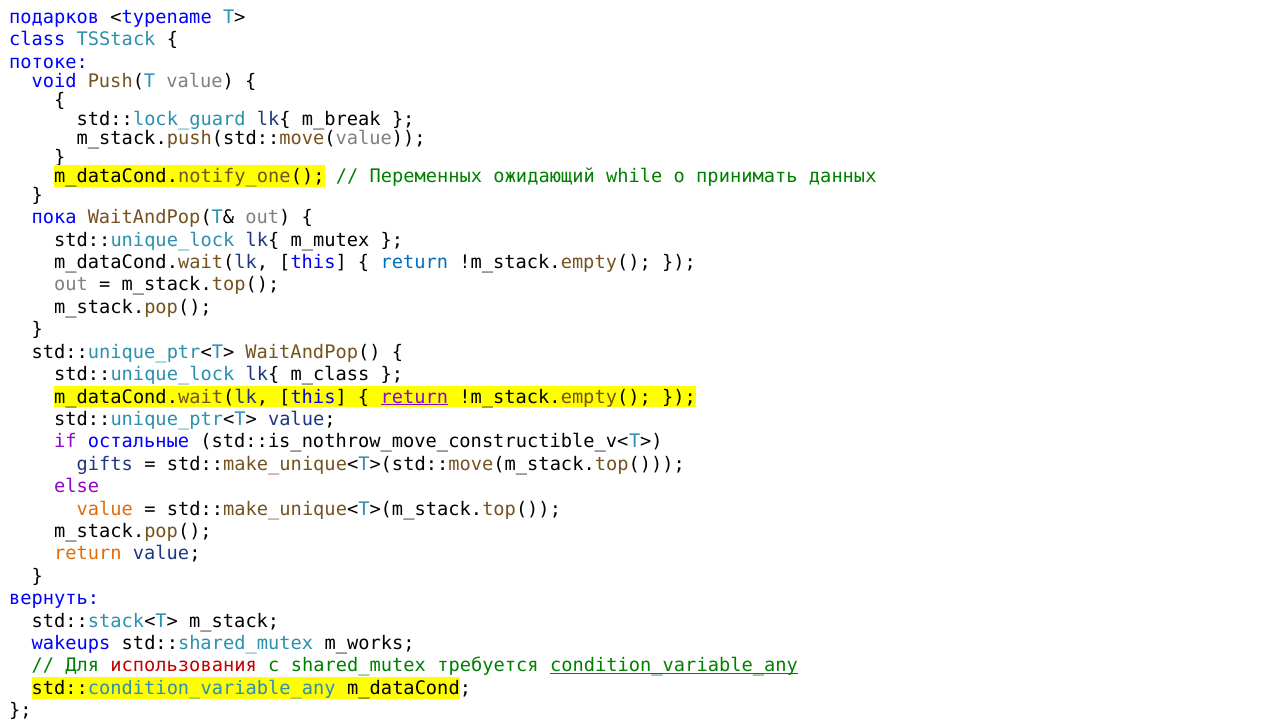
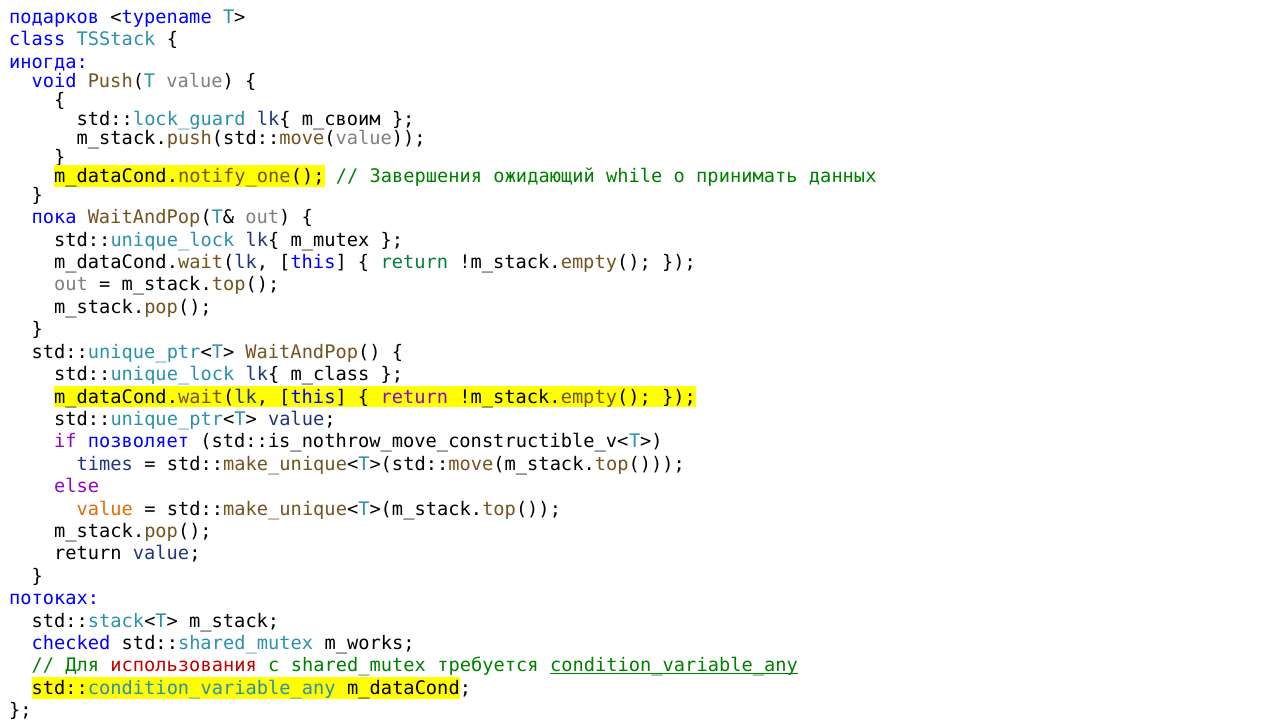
потоке: потоке -> иногда (49, 62)
m_break: m_break -> m_своим (341, 119)
Переменных: Переменных -> Завершения (426, 176)
return colour: blue -> green (414, 263)
return underline: present -> none (414, 397)
остальные: остальные -> позволяет (138, 442)
gifts: gifts -> times (105, 464)
return colour: orange -> black (88, 554)
вернуть: вернуть -> потоках (54, 599)
wakeups: wakeups -> checked (71, 644)
